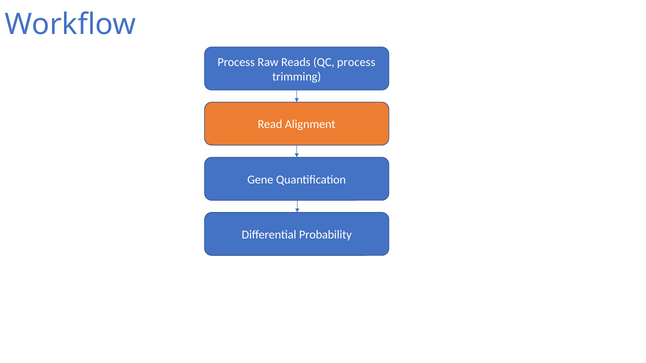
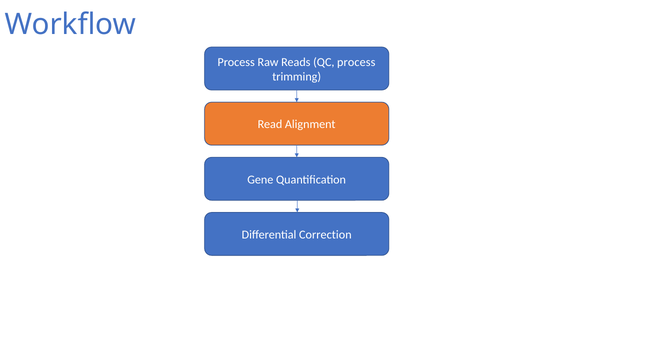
Probability: Probability -> Correction (325, 235)
